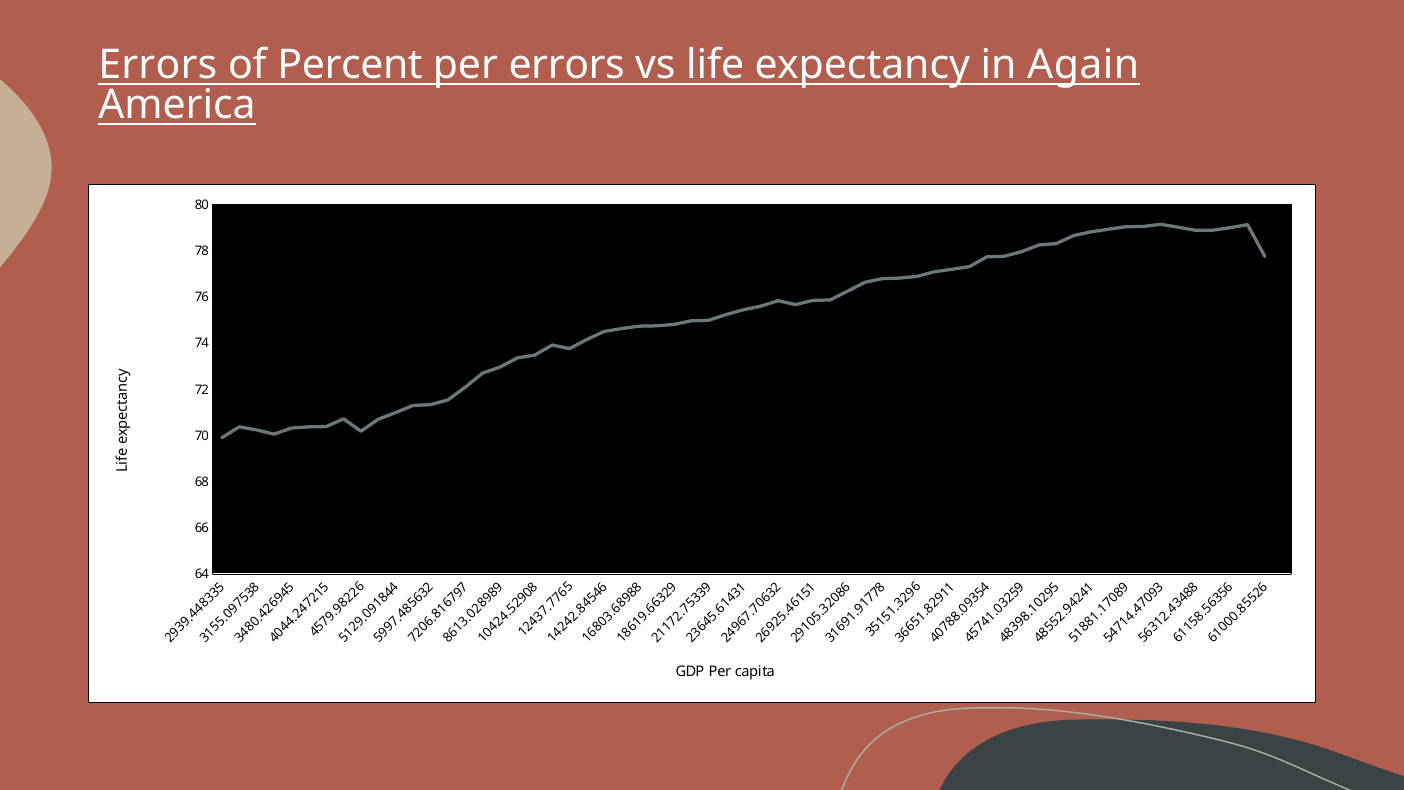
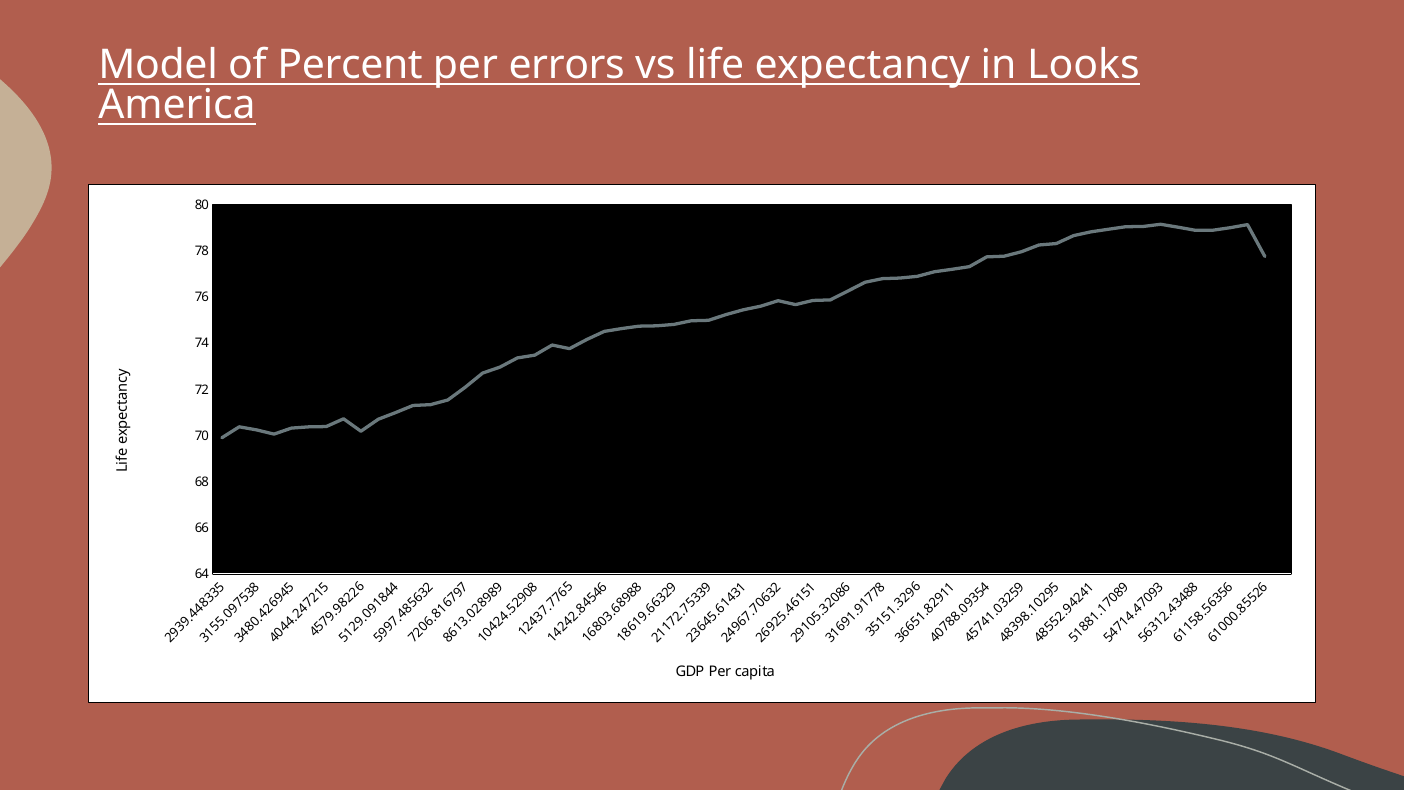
Errors: Errors -> Model (158, 65)
Again: Again -> Looks (1083, 65)
